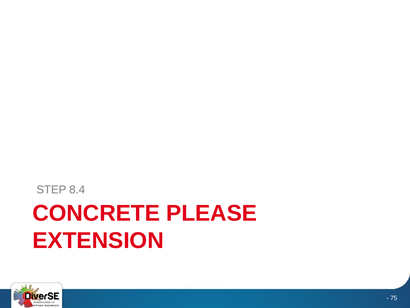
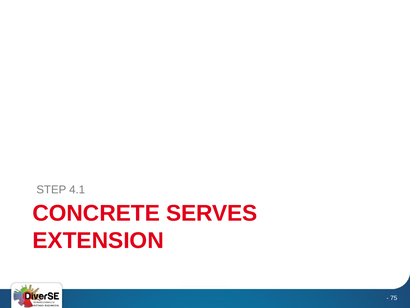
8.4: 8.4 -> 4.1 (77, 189)
PLEASE: PLEASE -> SERVES (212, 213)
